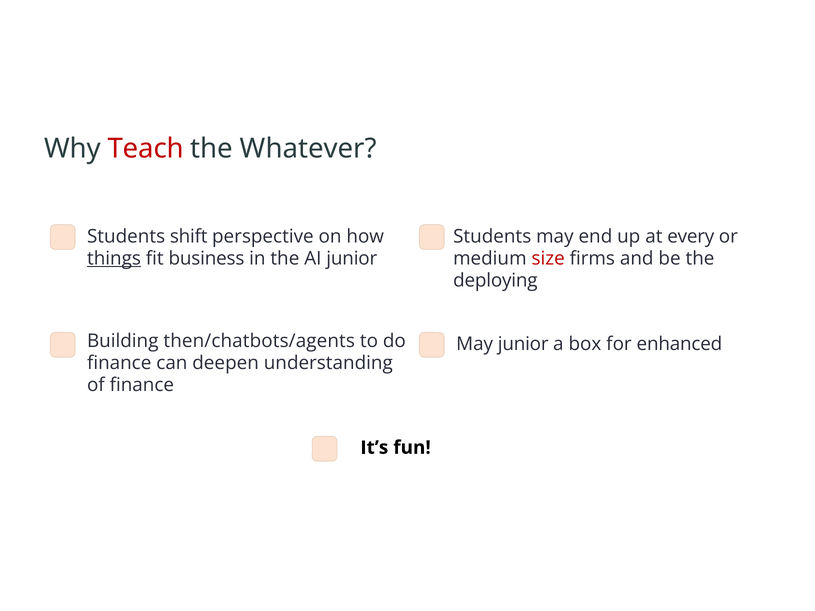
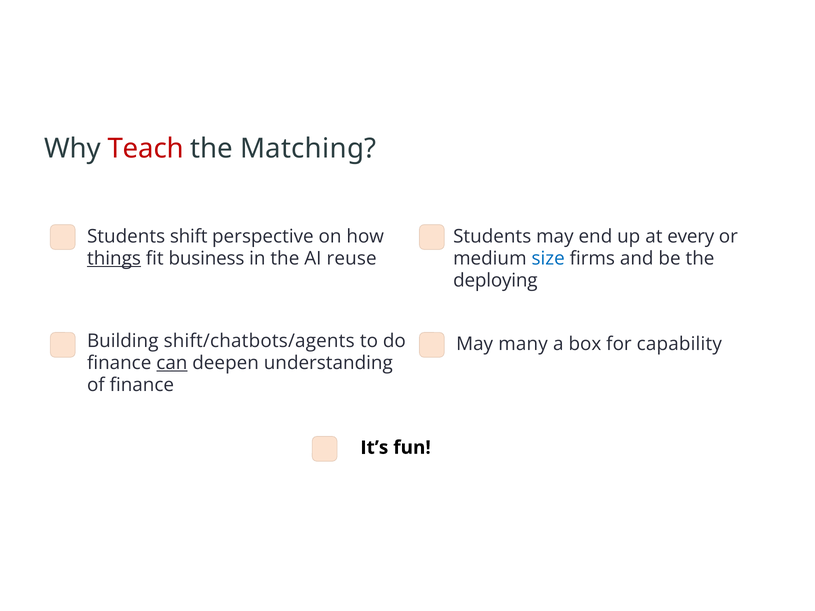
Whatever: Whatever -> Matching (308, 149)
AI junior: junior -> reuse (352, 259)
size colour: red -> blue (548, 259)
then/chatbots/agents: then/chatbots/agents -> shift/chatbots/agents (259, 341)
May junior: junior -> many (523, 344)
enhanced: enhanced -> capability (679, 344)
can underline: none -> present (172, 363)
